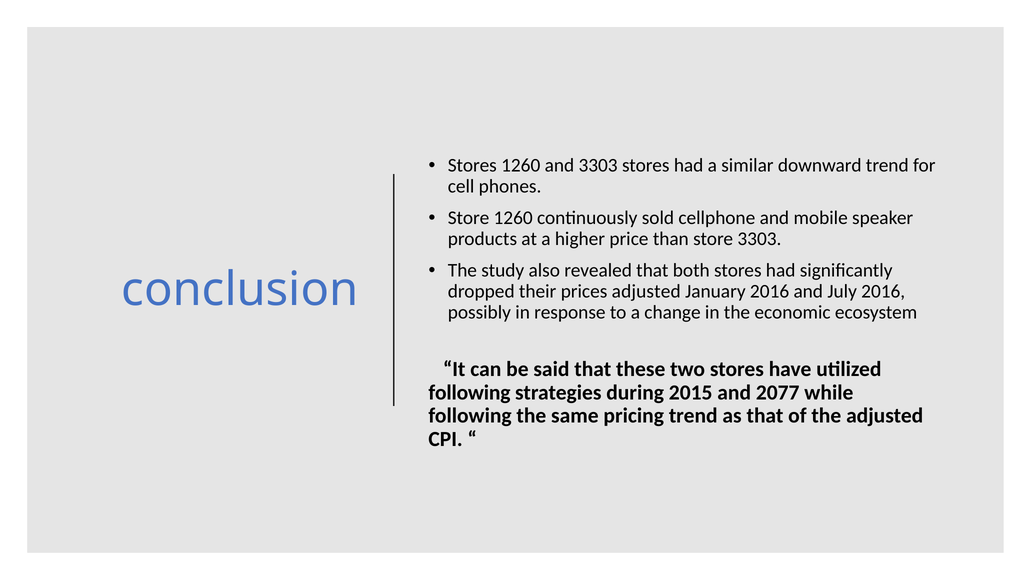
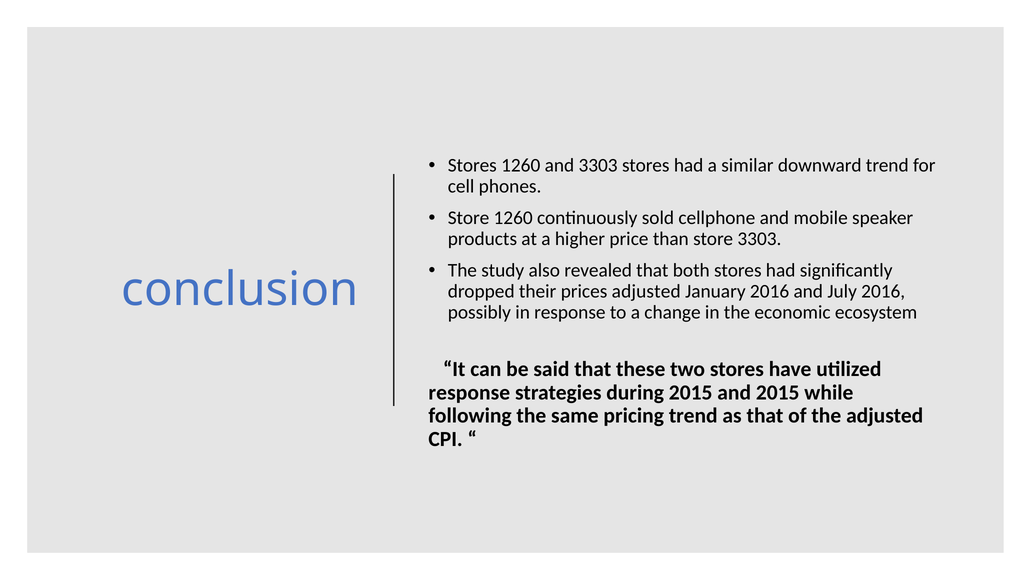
following: following -> response (469, 392)
and 2077: 2077 -> 2015 (778, 392)
